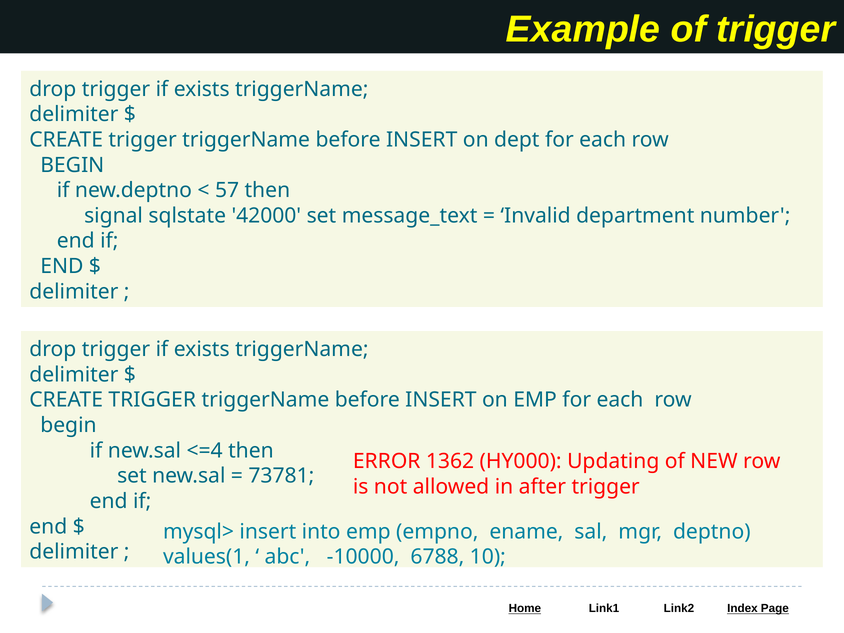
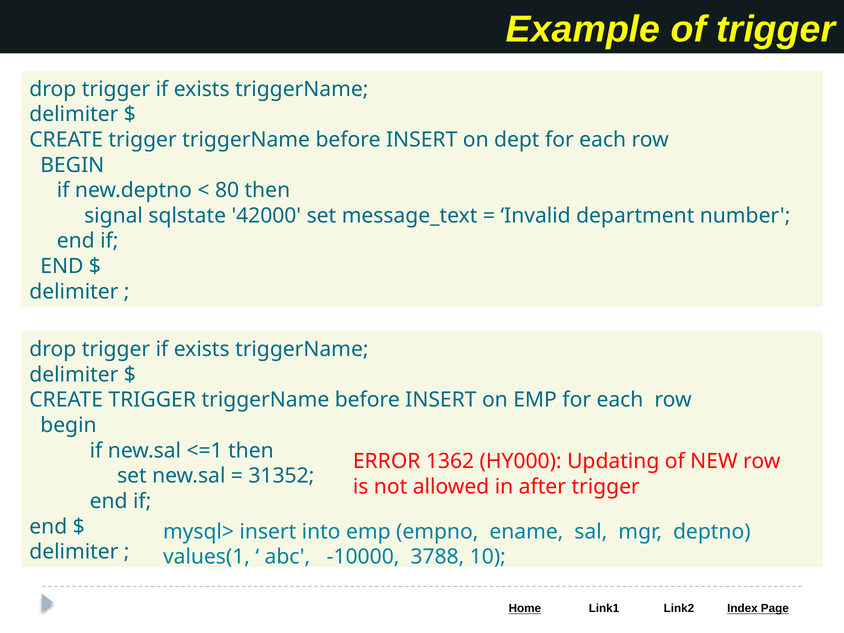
57: 57 -> 80 (227, 190)
<=4: <=4 -> <=1 (205, 451)
73781: 73781 -> 31352 (281, 476)
6788: 6788 -> 3788 (437, 557)
